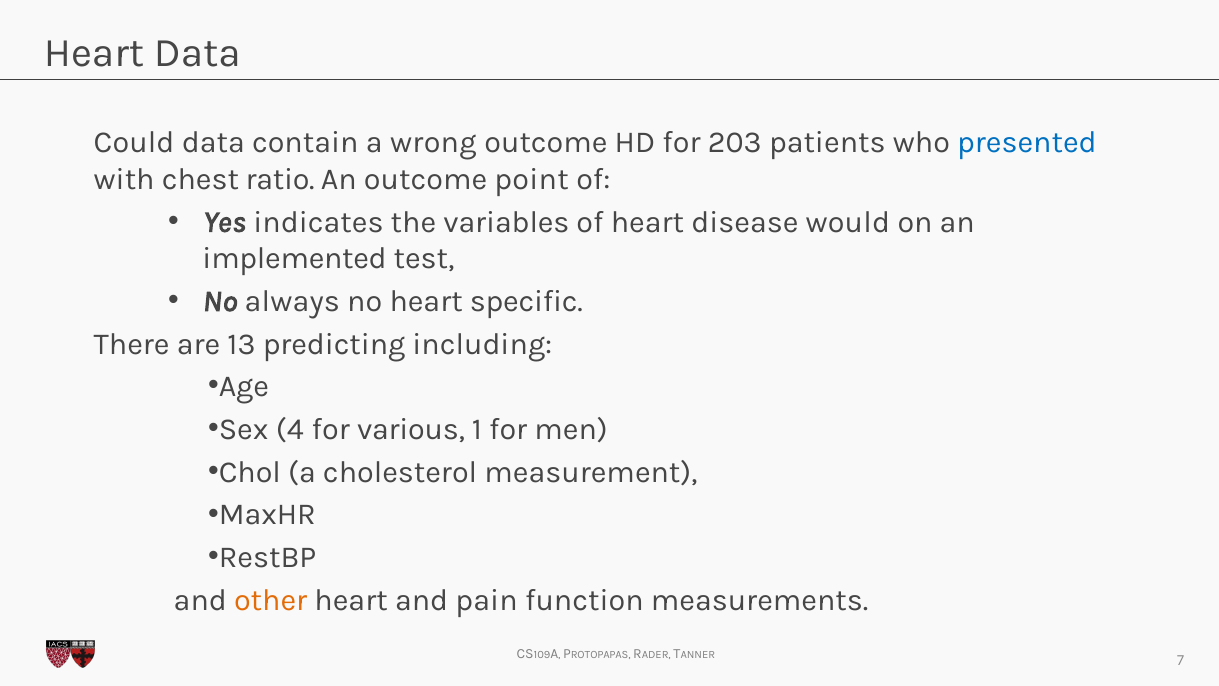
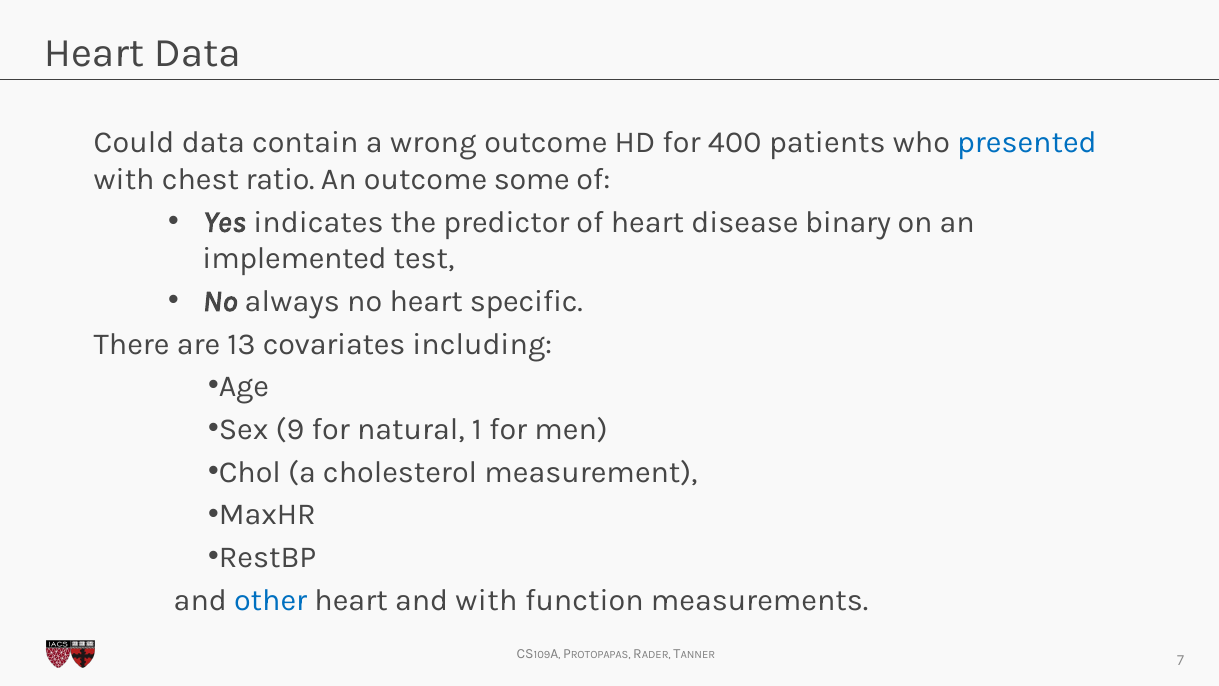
203: 203 -> 400 (735, 143)
point: point -> some (532, 179)
variables: variables -> predictor (506, 222)
would: would -> binary (848, 222)
predicting: predicting -> covariates (334, 344)
4: 4 -> 9 (290, 429)
various: various -> natural (411, 429)
other colour: orange -> blue (271, 600)
and pain: pain -> with (486, 600)
